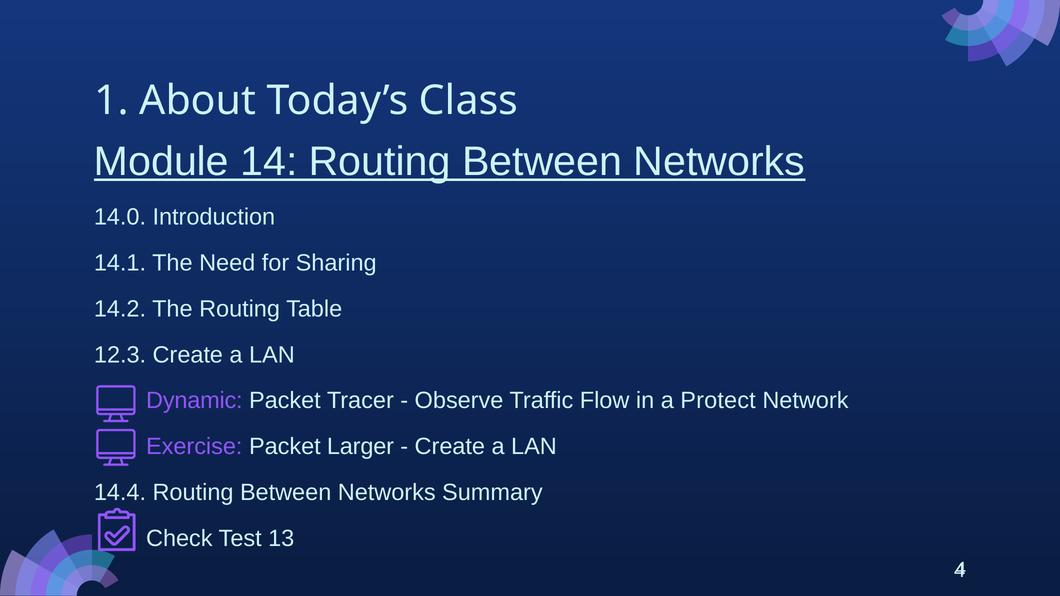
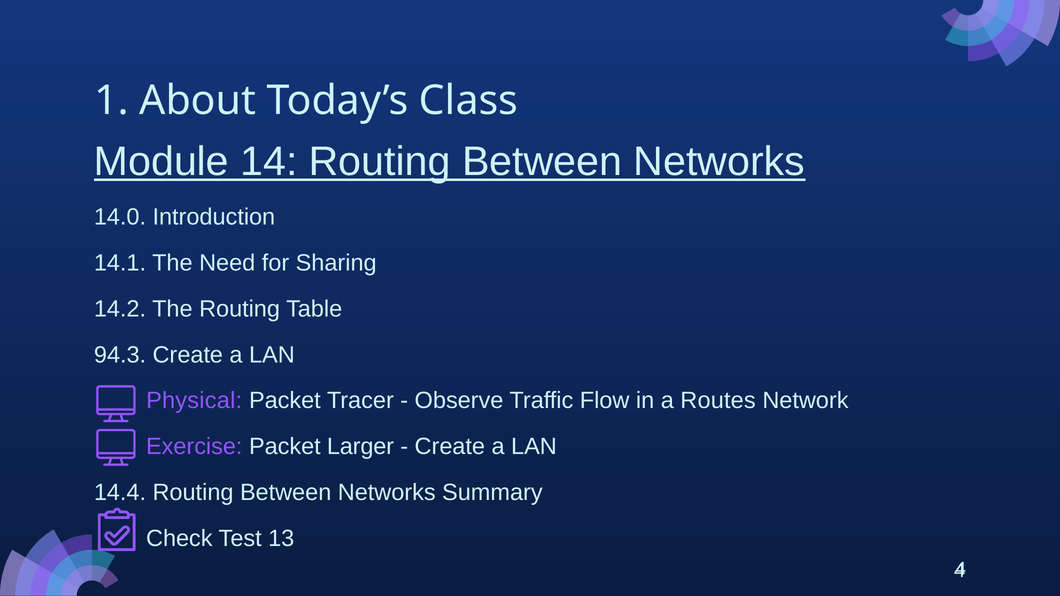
12.3: 12.3 -> 94.3 (120, 355)
Dynamic: Dynamic -> Physical (194, 401)
Protect: Protect -> Routes (718, 401)
